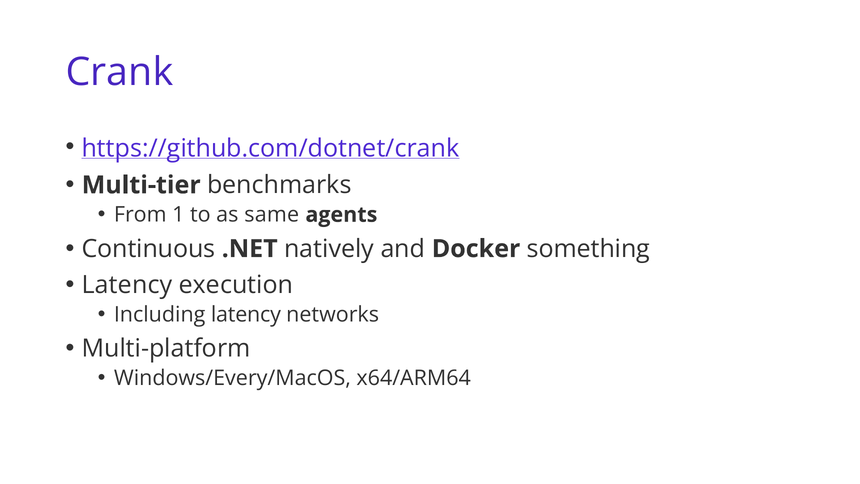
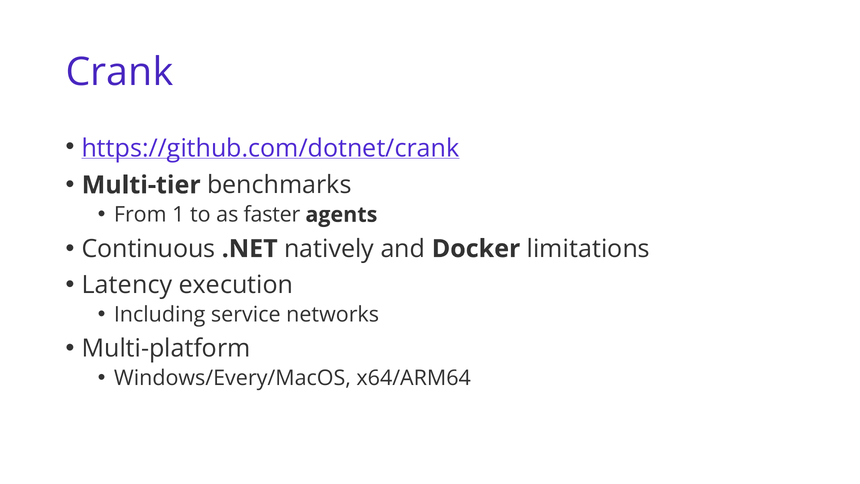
same: same -> faster (272, 215)
something: something -> limitations (588, 249)
Including latency: latency -> service (246, 314)
